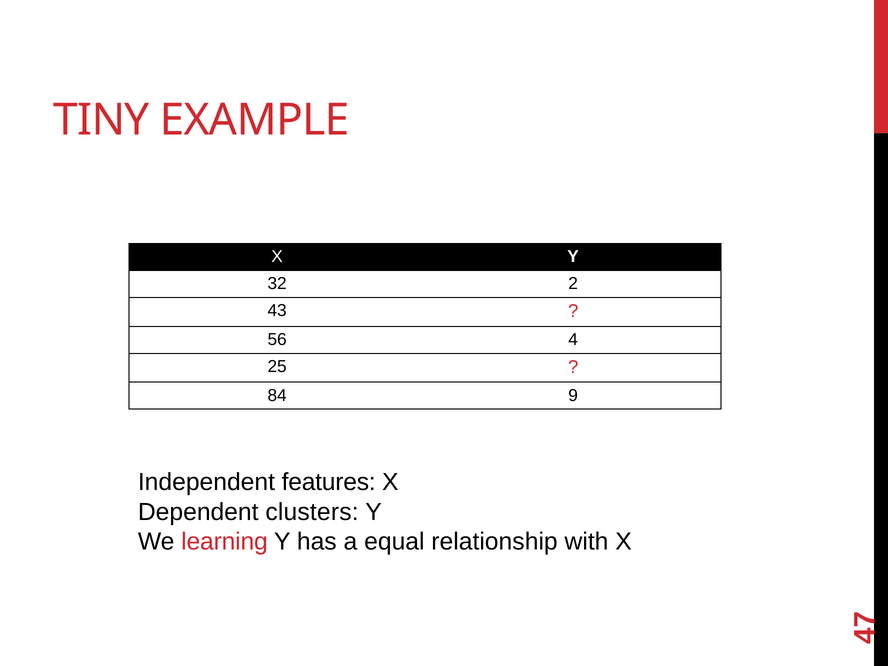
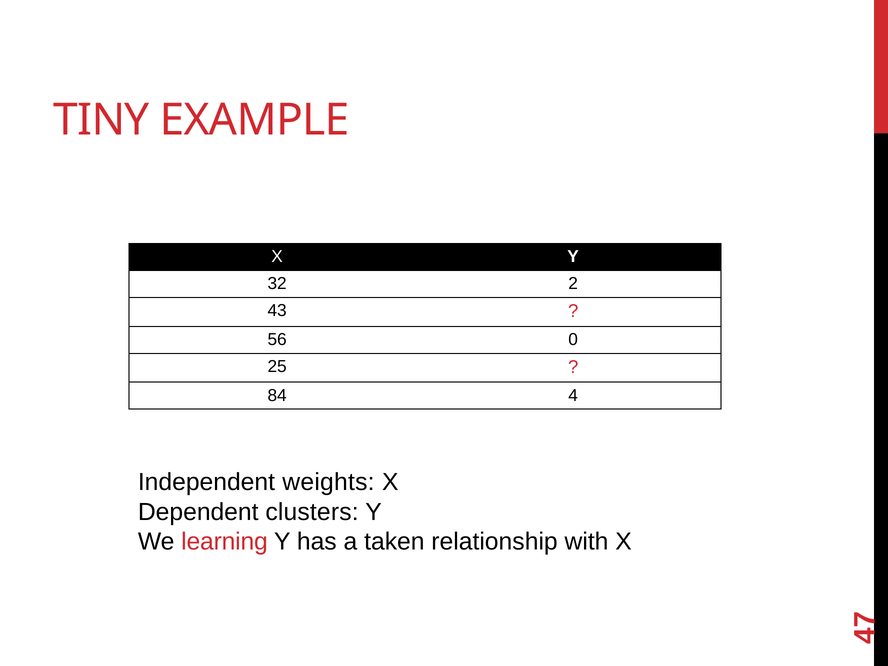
56 4: 4 -> 0 (573, 340)
84 9: 9 -> 4 (573, 395)
features: features -> weights (328, 482)
equal: equal -> taken (394, 541)
